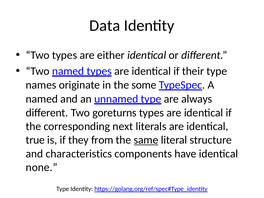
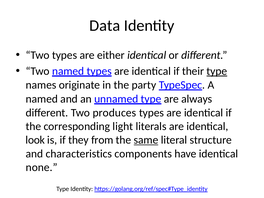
type underline: none -> present (217, 71)
some: some -> party (144, 85)
goreturns: goreturns -> produces (114, 113)
next: next -> light (123, 126)
true: true -> look (35, 140)
